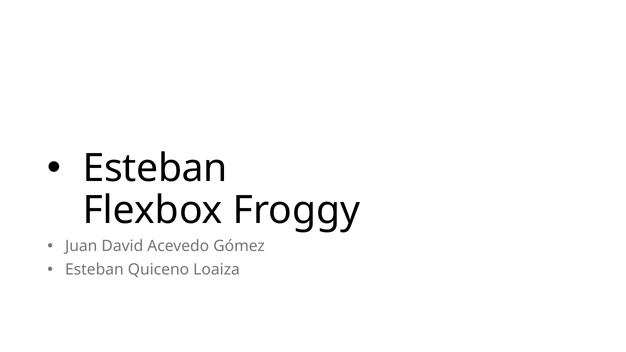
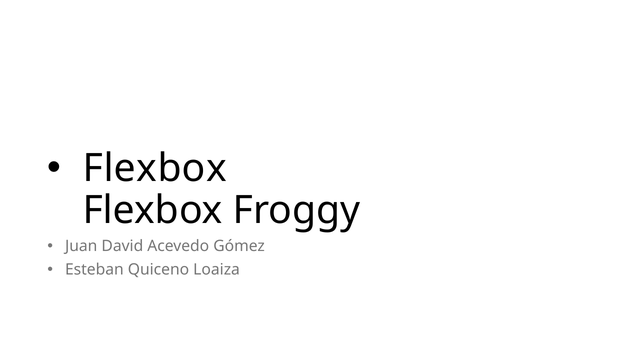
Esteban: Esteban -> Flexbox (155, 168)
